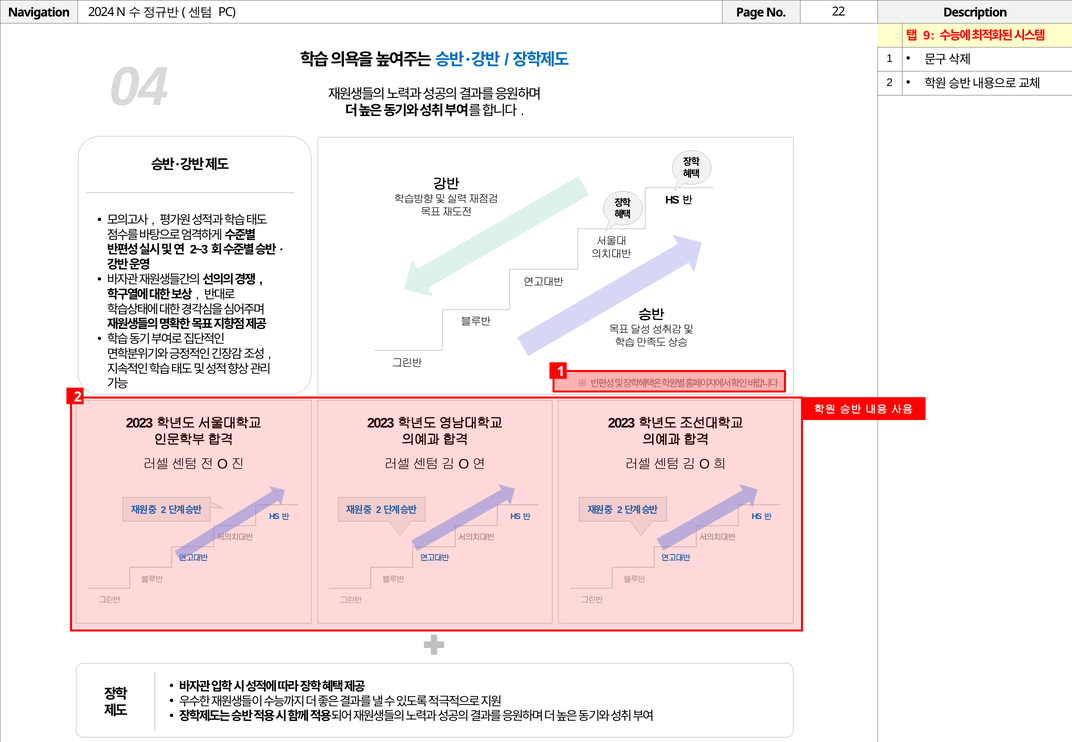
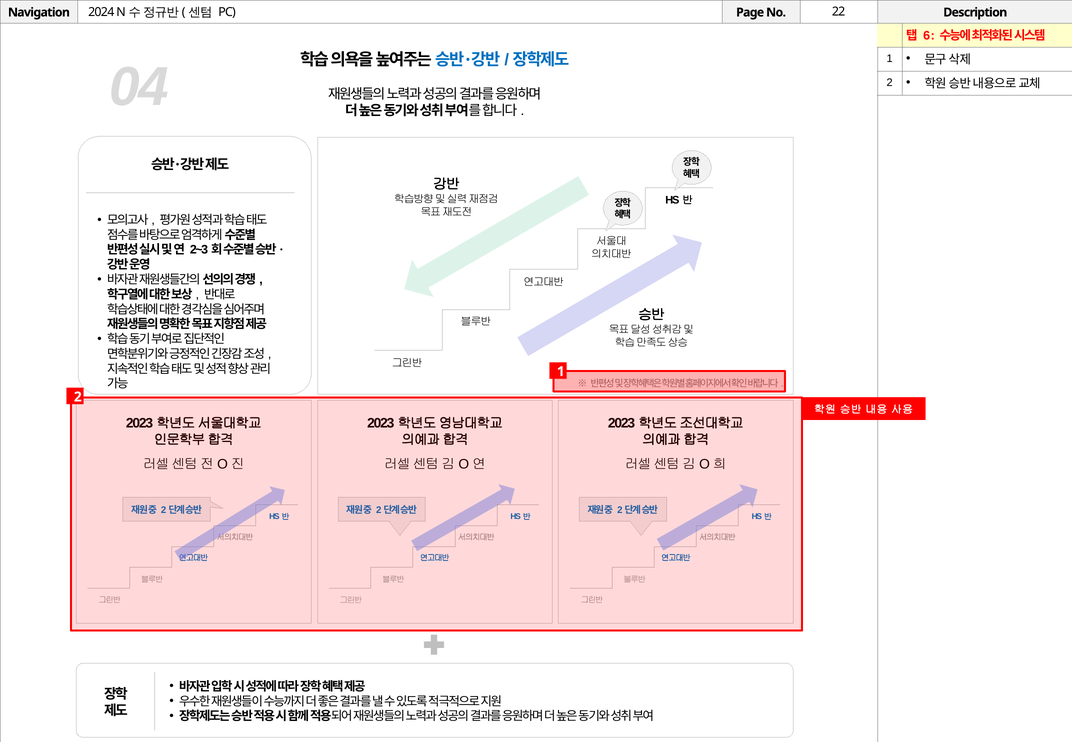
9: 9 -> 6 (927, 36)
